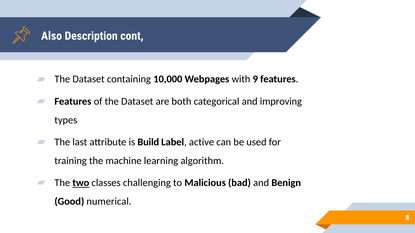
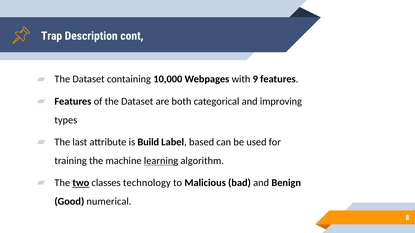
Also: Also -> Trap (52, 36)
active: active -> based (202, 142)
learning underline: none -> present (161, 161)
challenging: challenging -> technology (147, 183)
